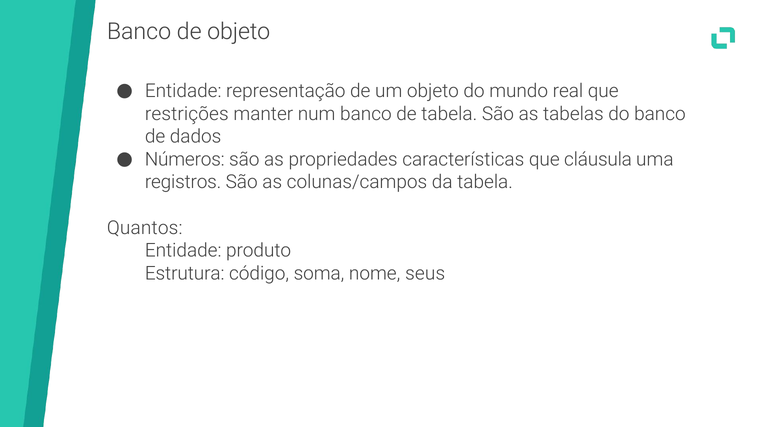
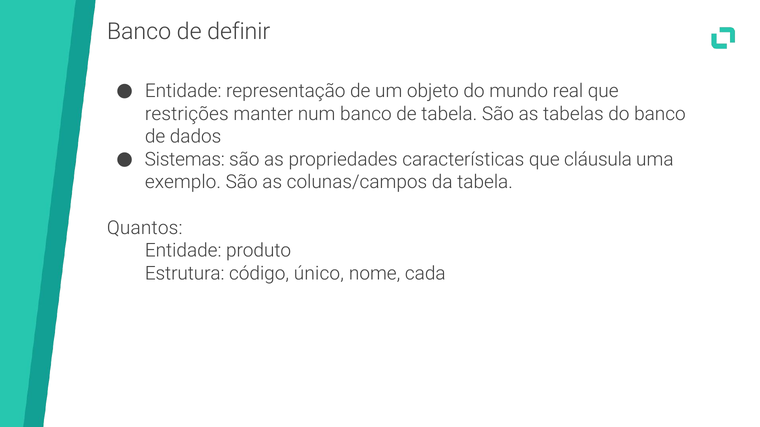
de objeto: objeto -> definir (239, 32)
Números: Números -> Sistemas (185, 160)
registros: registros -> exemplo (183, 182)
soma: soma -> único (319, 274)
seus: seus -> cada (425, 274)
